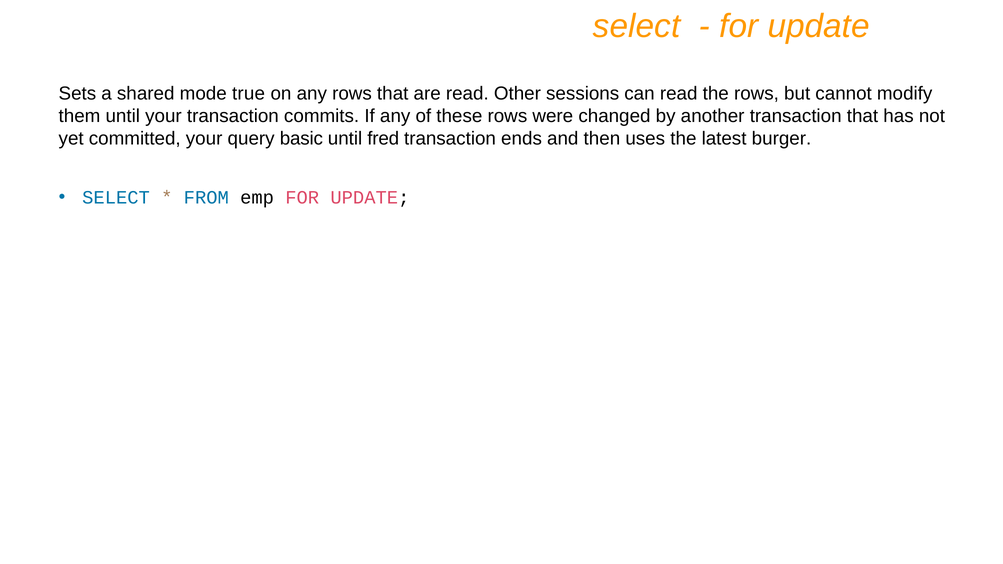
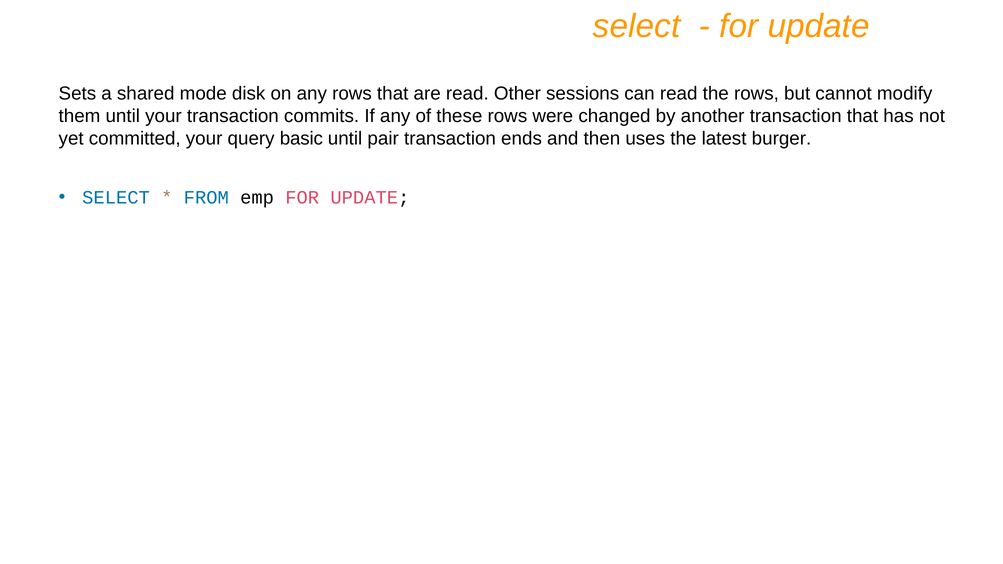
true: true -> disk (249, 94)
fred: fred -> pair (383, 139)
